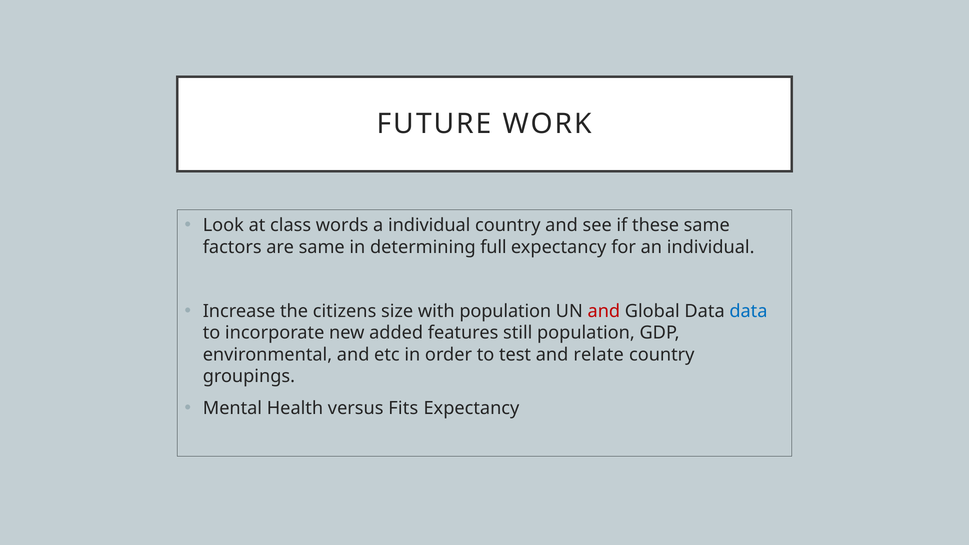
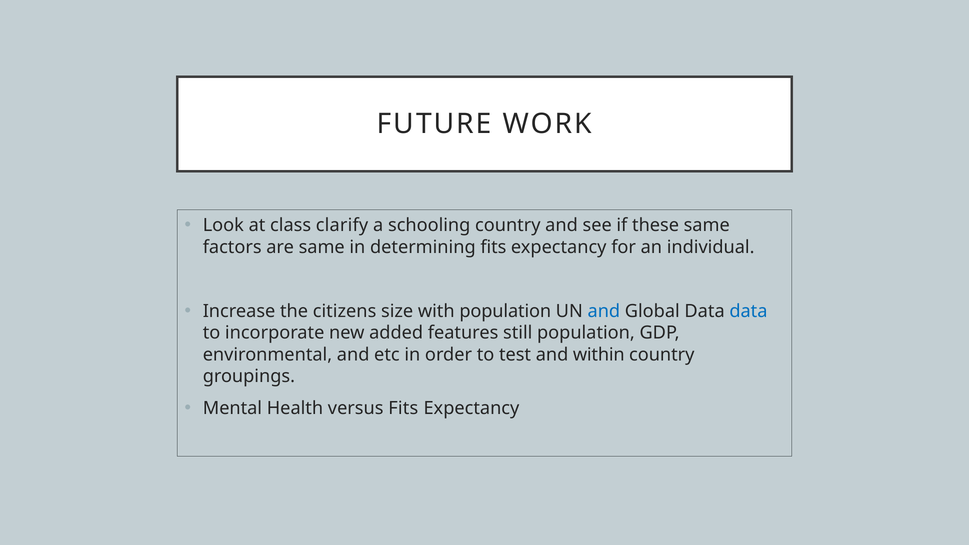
words: words -> clarify (342, 225)
a individual: individual -> schooling (429, 225)
determining full: full -> fits (493, 247)
and colour: red -> blue (604, 311)
relate: relate -> within (599, 355)
